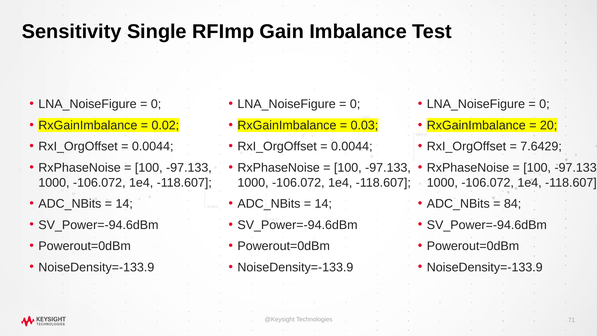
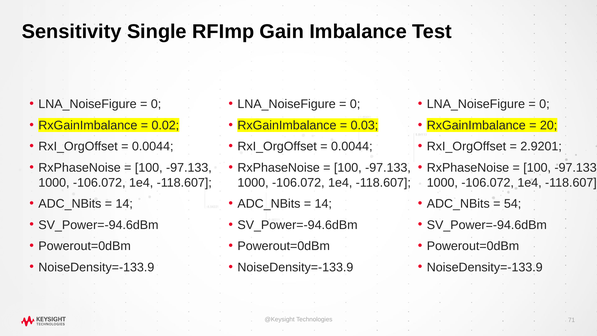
7.6429: 7.6429 -> 2.9201 (541, 146)
84: 84 -> 54 (513, 204)
